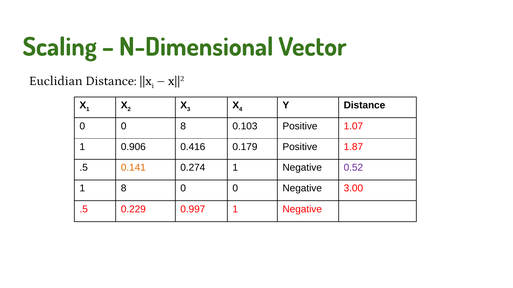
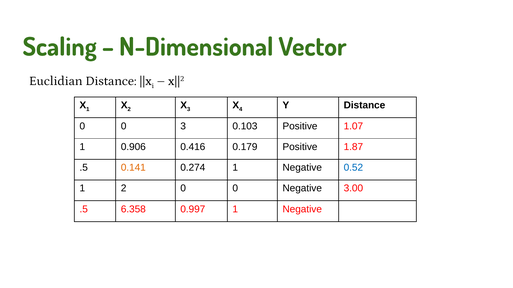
0 8: 8 -> 3 (183, 126)
0.52 colour: purple -> blue (353, 168)
1 8: 8 -> 2 (124, 189)
0.229: 0.229 -> 6.358 (133, 210)
